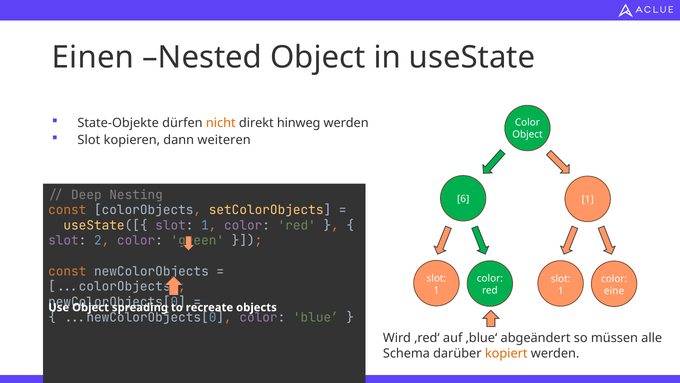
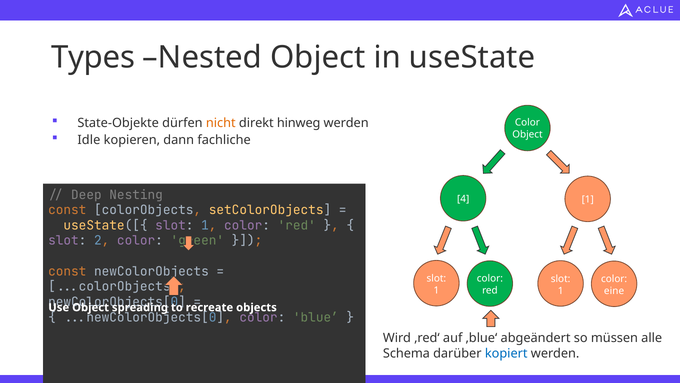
Einen: Einen -> Types (93, 57)
Slot: Slot -> Idle (89, 140)
weiteren: weiteren -> fachliche (224, 140)
6: 6 -> 4 (463, 198)
kopiert colour: orange -> blue (506, 353)
